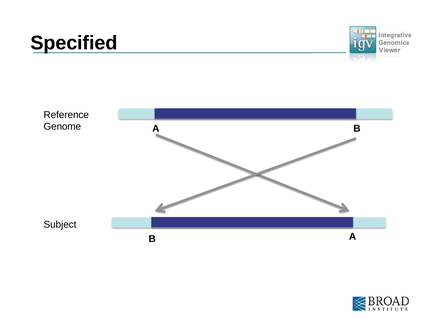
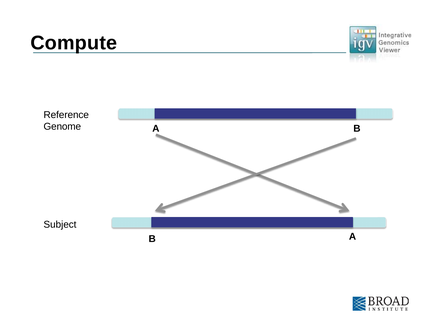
Specified: Specified -> Compute (74, 43)
